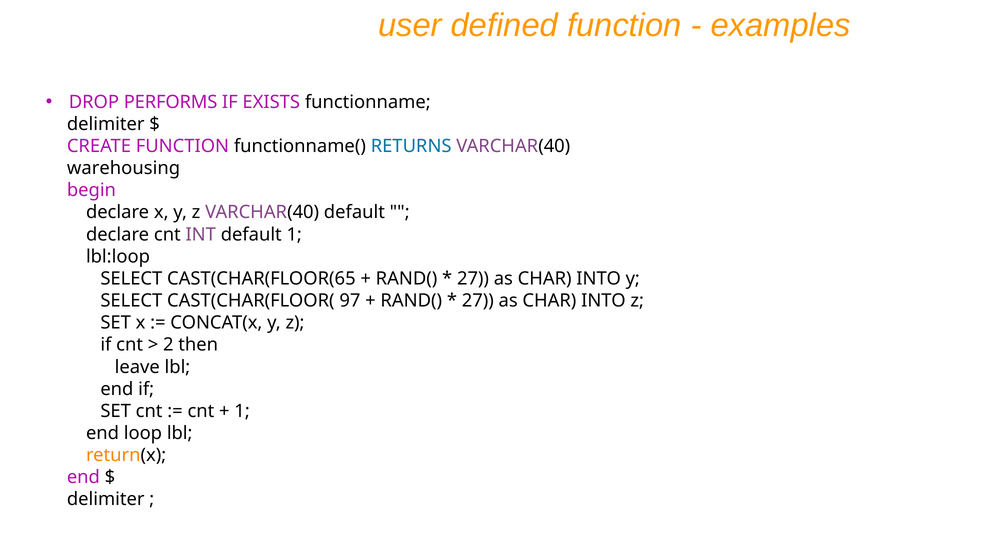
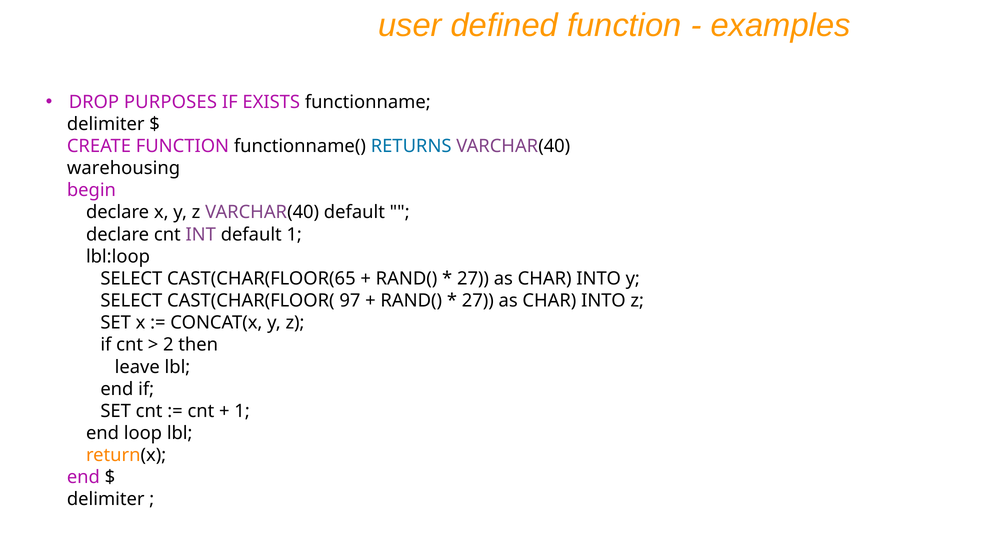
PERFORMS: PERFORMS -> PURPOSES (170, 102)
